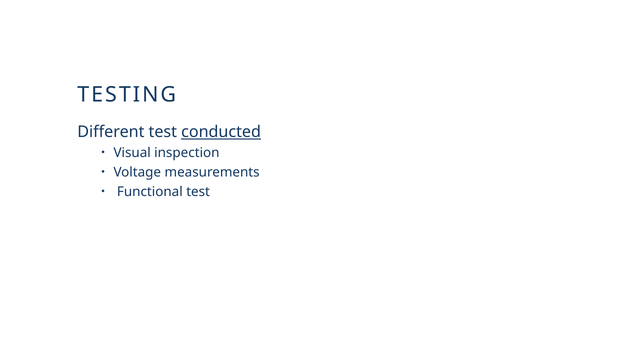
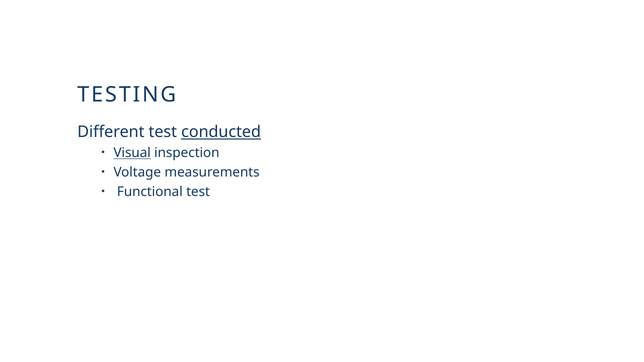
Visual underline: none -> present (132, 153)
